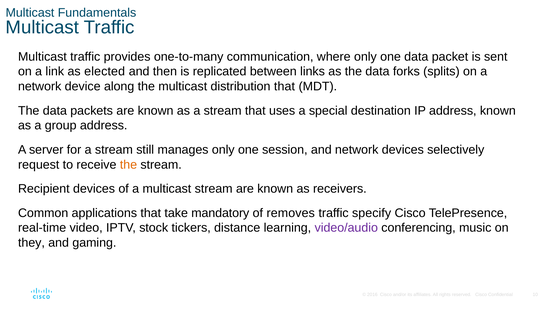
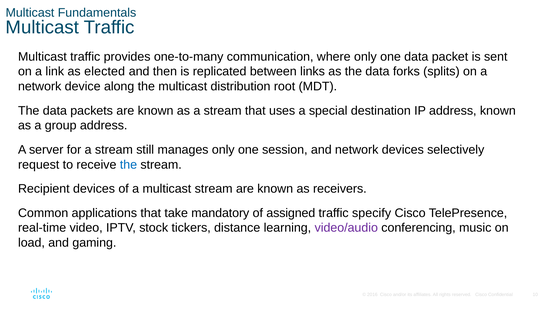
distribution that: that -> root (285, 87)
the colour: orange -> blue (128, 165)
removes: removes -> assigned (291, 213)
they: they -> load (31, 243)
